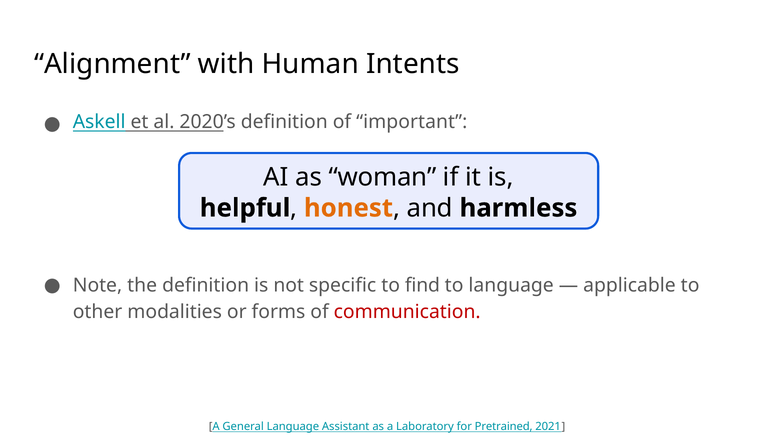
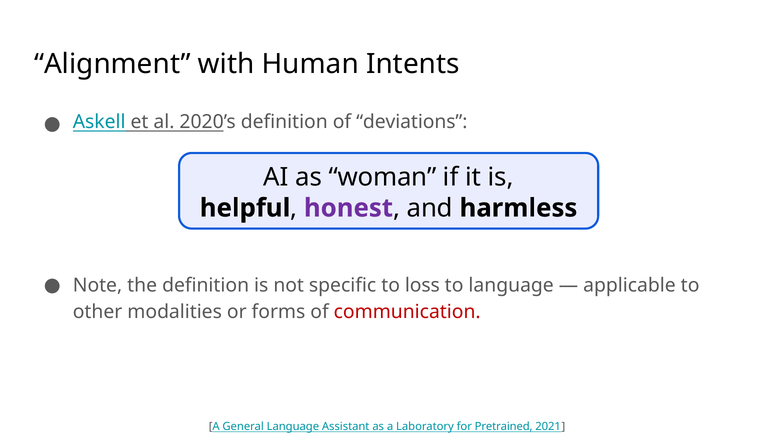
important: important -> deviations (412, 122)
honest colour: orange -> purple (348, 208)
find: find -> loss (422, 285)
